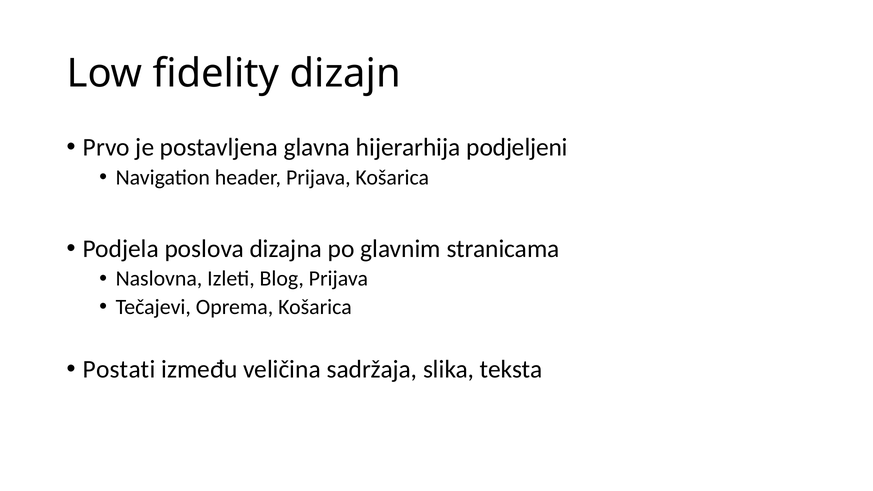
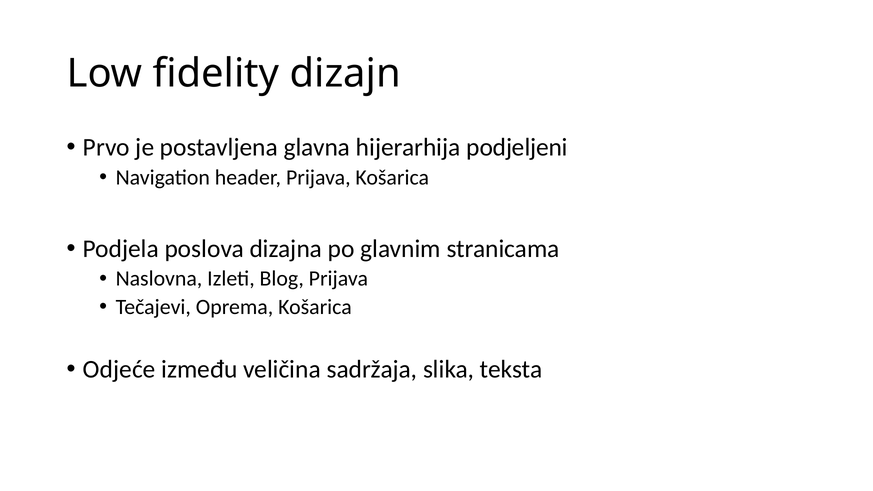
Postati: Postati -> Odjeće (119, 370)
